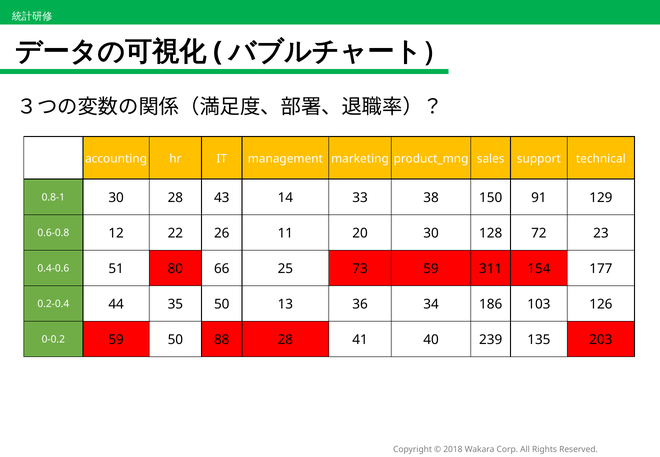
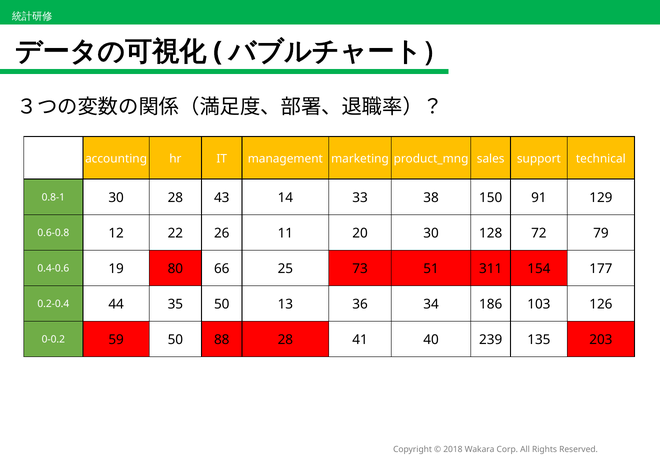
23: 23 -> 79 (601, 233)
51: 51 -> 19 (116, 269)
73 59: 59 -> 51 (431, 269)
